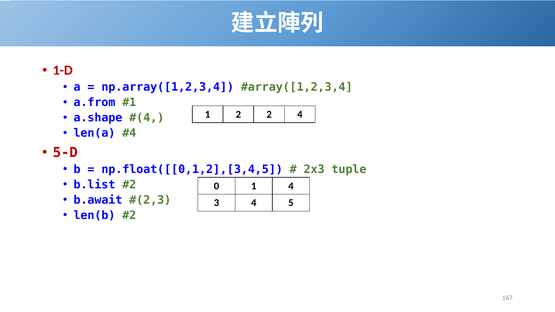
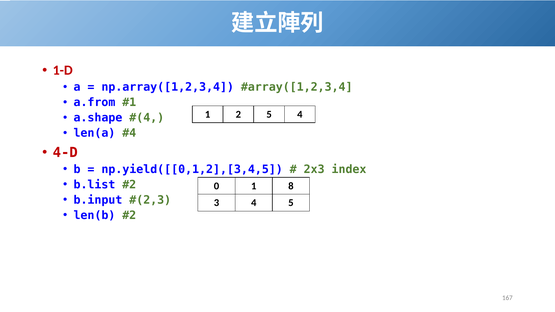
2 2: 2 -> 5 (269, 114)
5-D: 5-D -> 4-D (65, 153)
np.float([[0,1,2],[3,4,5: np.float([[0,1,2],[3,4,5 -> np.yield([[0,1,2],[3,4,5 (192, 169)
tuple: tuple -> index (349, 169)
1 4: 4 -> 8 (291, 186)
b.await: b.await -> b.input (98, 200)
